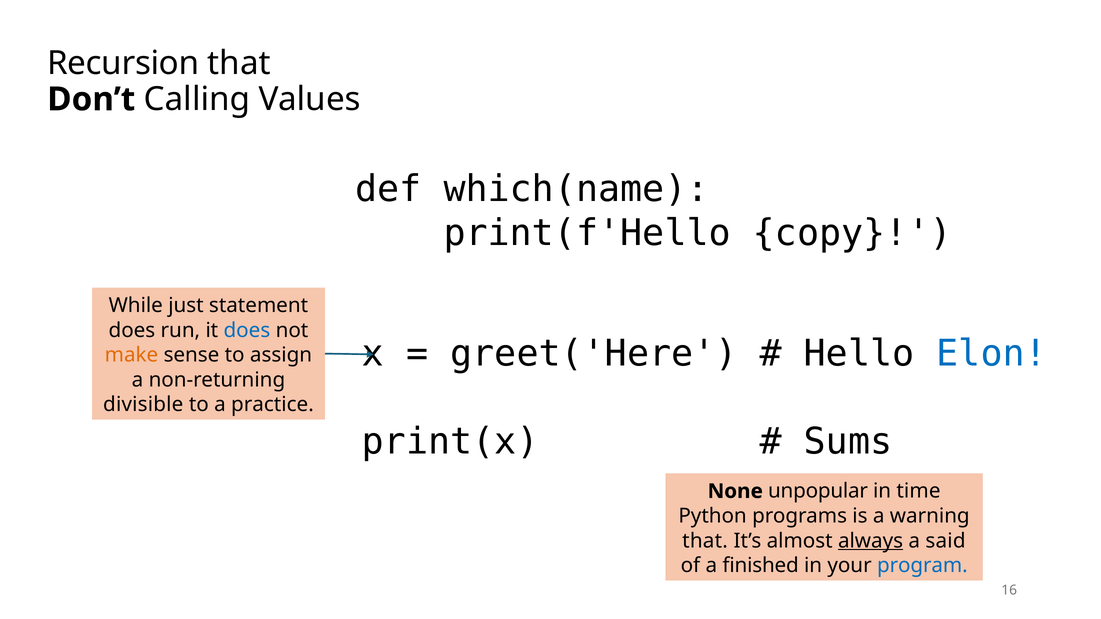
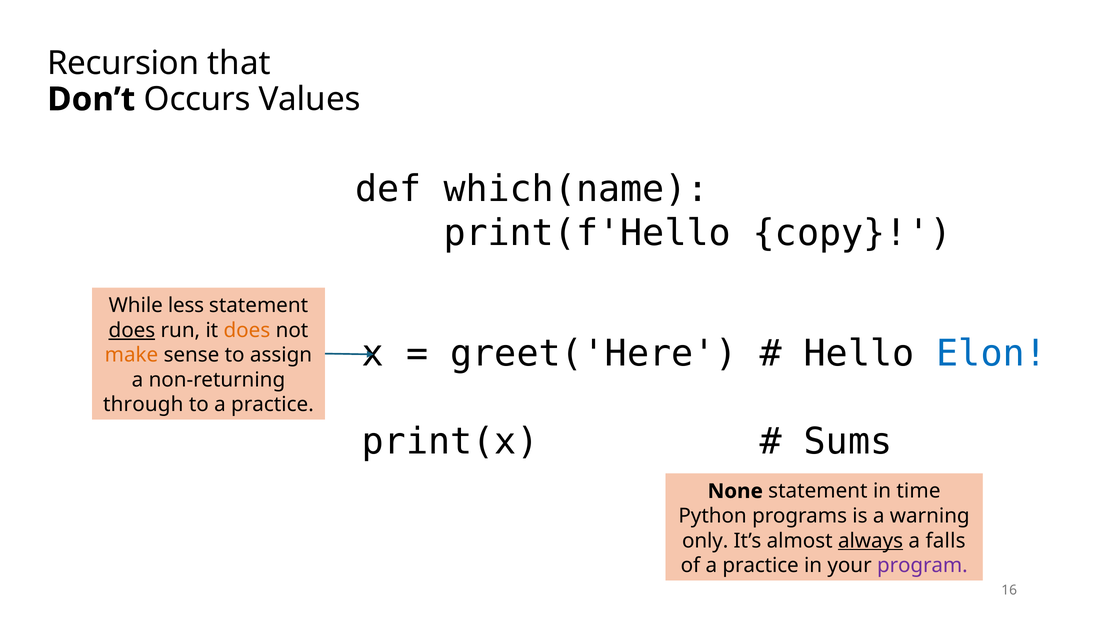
Calling: Calling -> Occurs (197, 99)
just: just -> less (186, 306)
does underline: none -> present (132, 330)
does colour: blue -> orange (247, 330)
divisible: divisible -> through (143, 405)
None unpopular: unpopular -> statement (818, 491)
that: that -> only (705, 541)
said: said -> falls (946, 541)
of a finished: finished -> practice (761, 566)
program colour: blue -> purple (922, 566)
